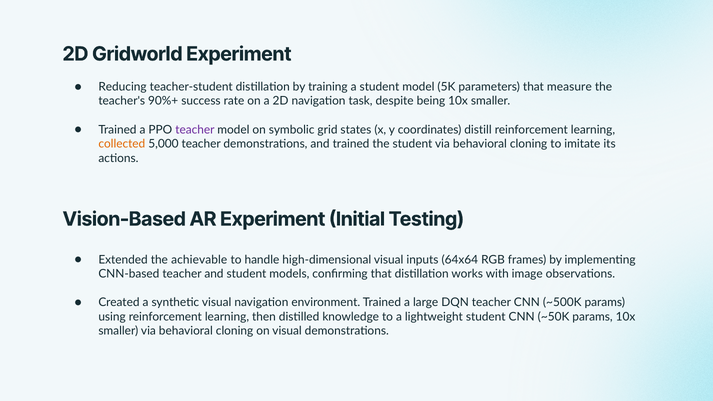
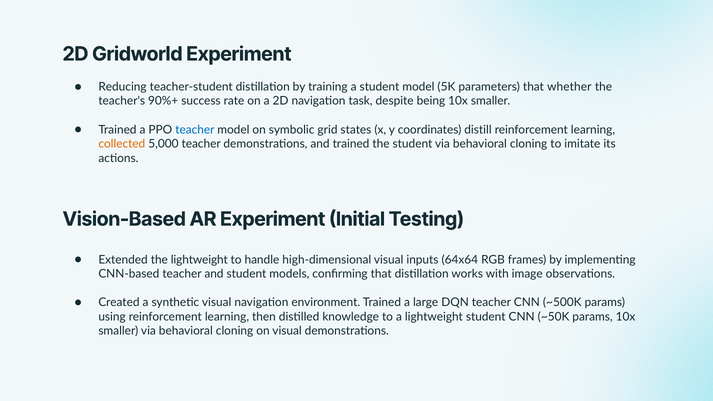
measure: measure -> whether (569, 87)
teacher colour: purple -> blue (195, 130)
the achievable: achievable -> lightweight (199, 260)
